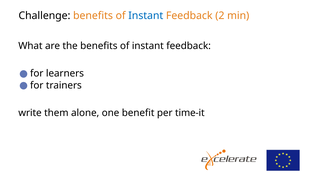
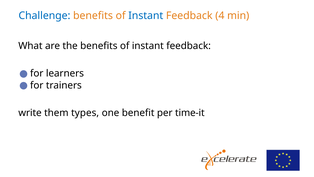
Challenge colour: black -> blue (44, 16)
2: 2 -> 4 (220, 16)
alone: alone -> types (85, 113)
